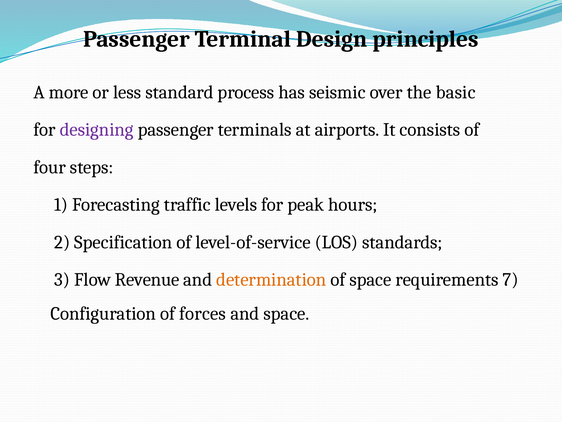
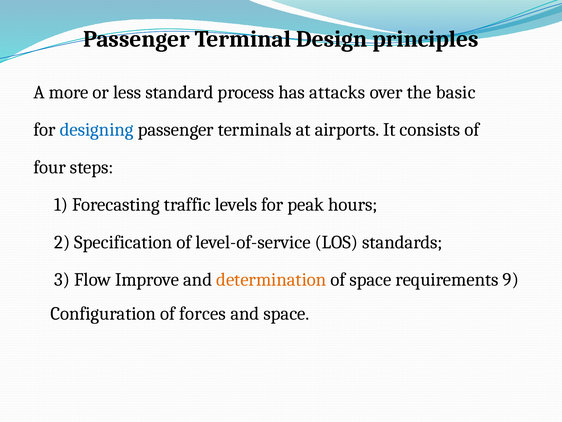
seismic: seismic -> attacks (337, 92)
designing colour: purple -> blue (97, 130)
Revenue: Revenue -> Improve (147, 279)
7: 7 -> 9 (511, 279)
